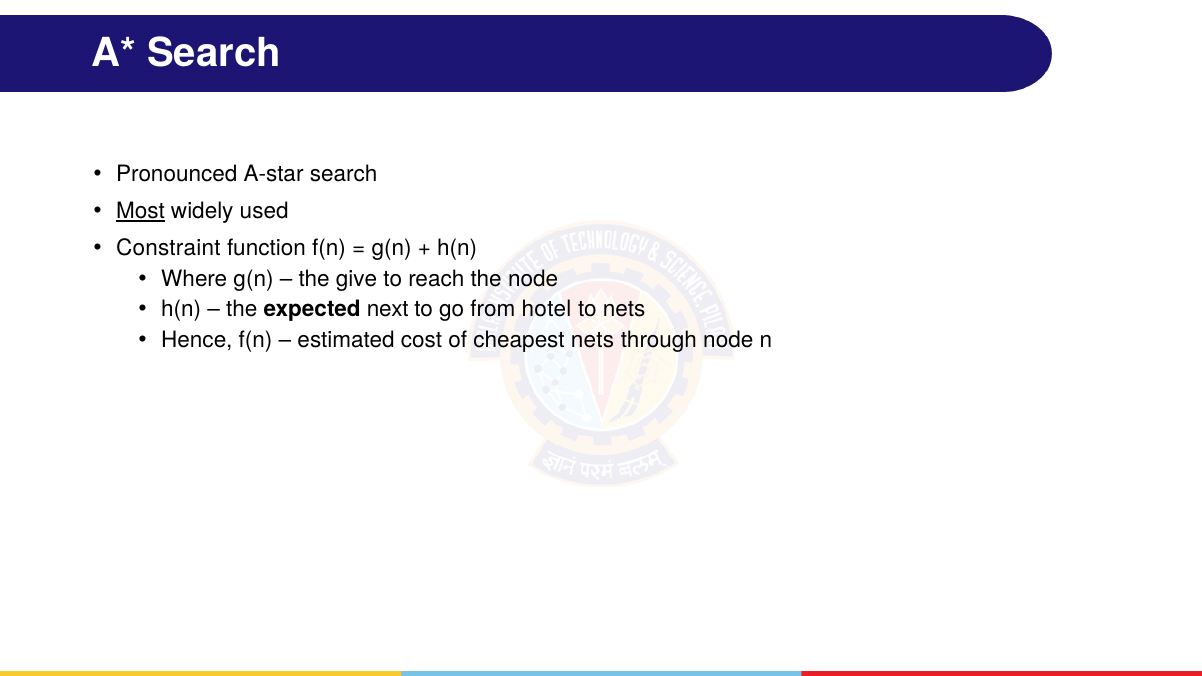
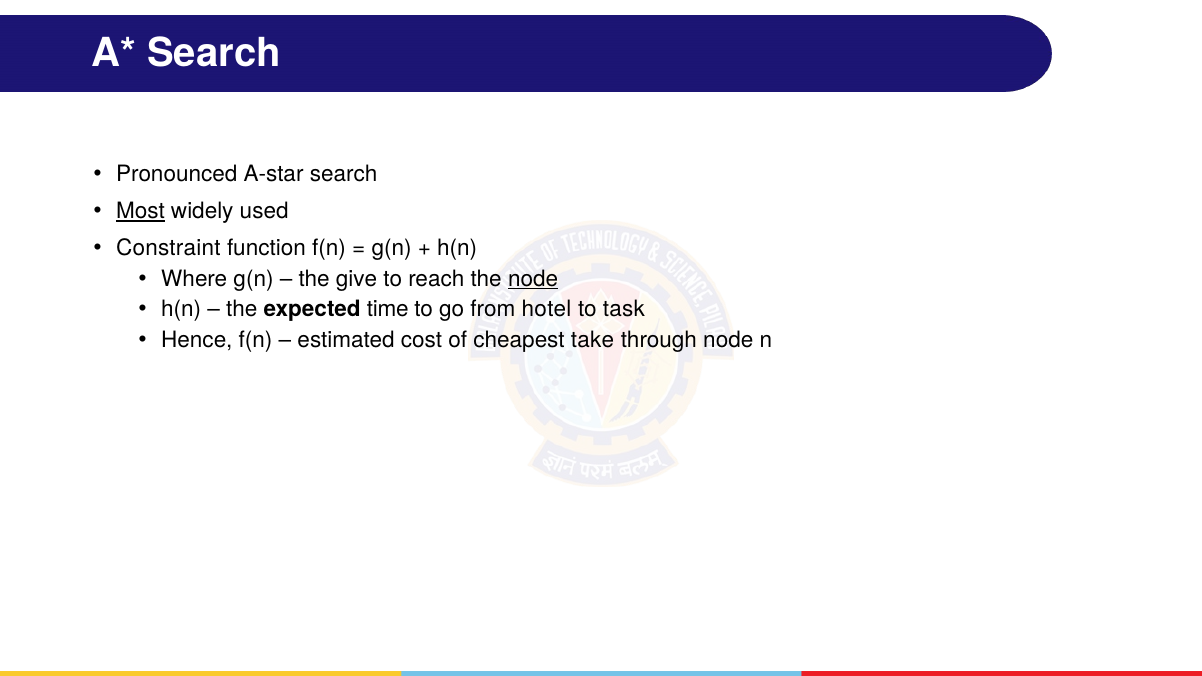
node underline: none -> present (533, 279)
next: next -> time (388, 309)
to nets: nets -> task (624, 309)
cheapest nets: nets -> take (593, 340)
